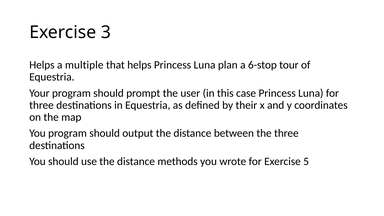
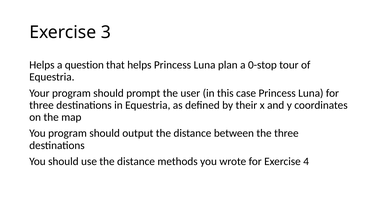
multiple: multiple -> question (84, 65)
6-stop: 6-stop -> 0-stop (262, 65)
5: 5 -> 4 (306, 161)
